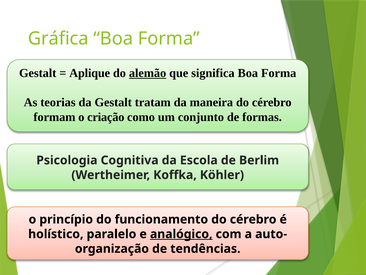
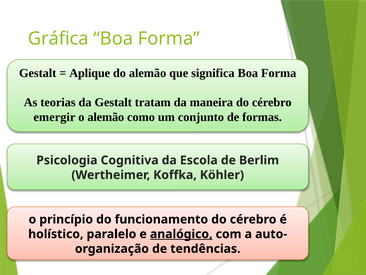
alemão underline: present -> none (148, 73)
formam: formam -> emergir (54, 117)
o criação: criação -> alemão (106, 117)
